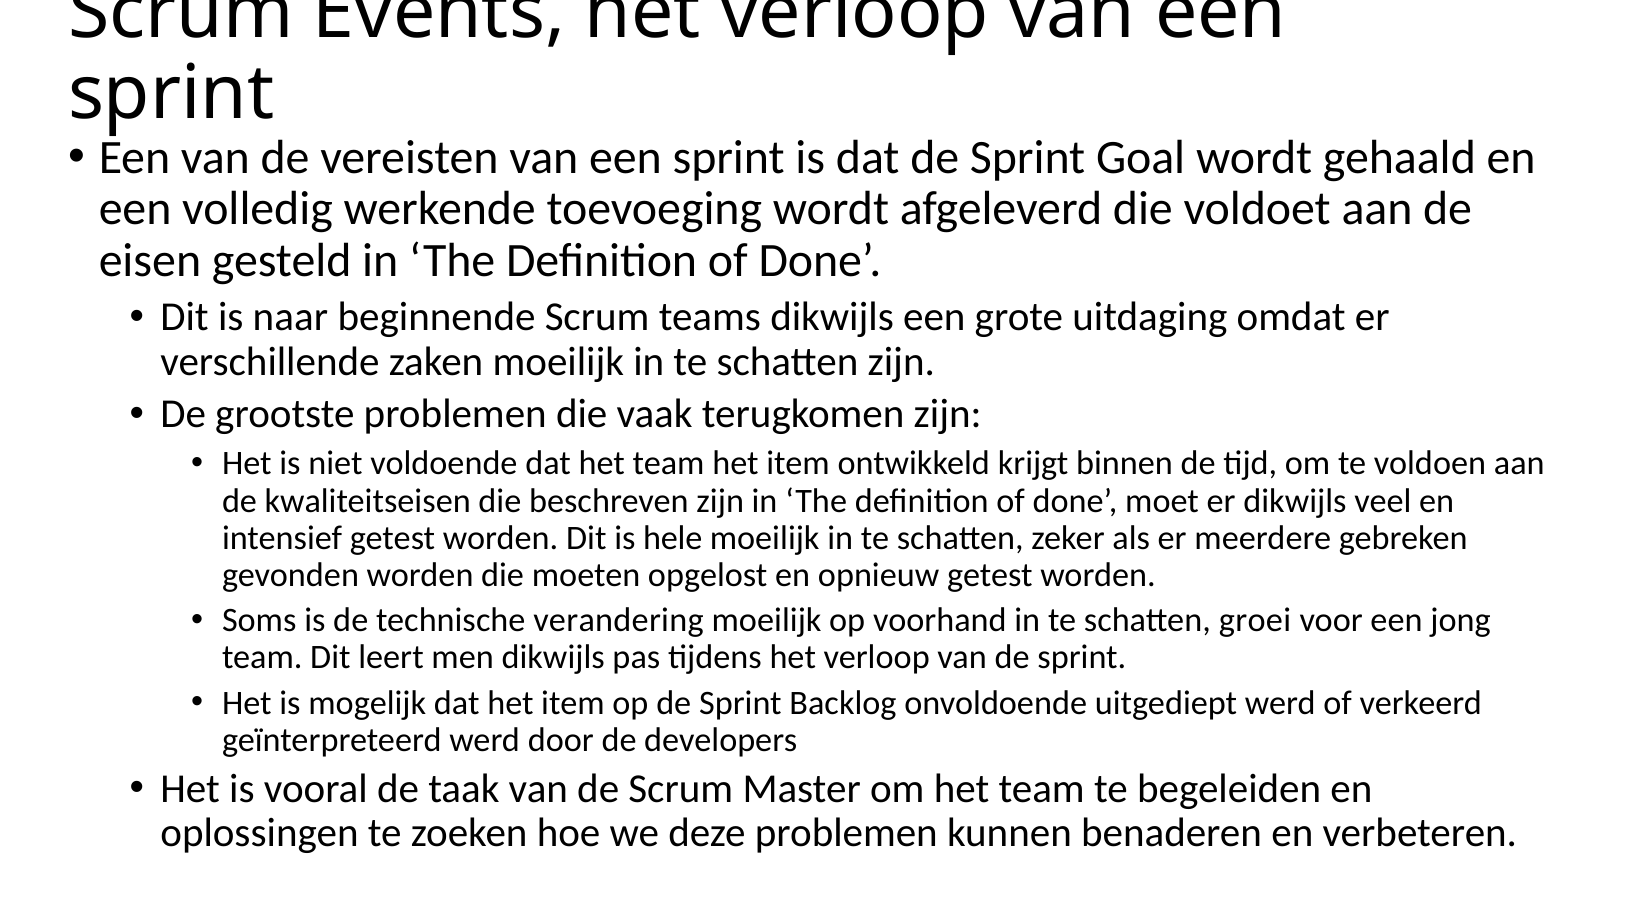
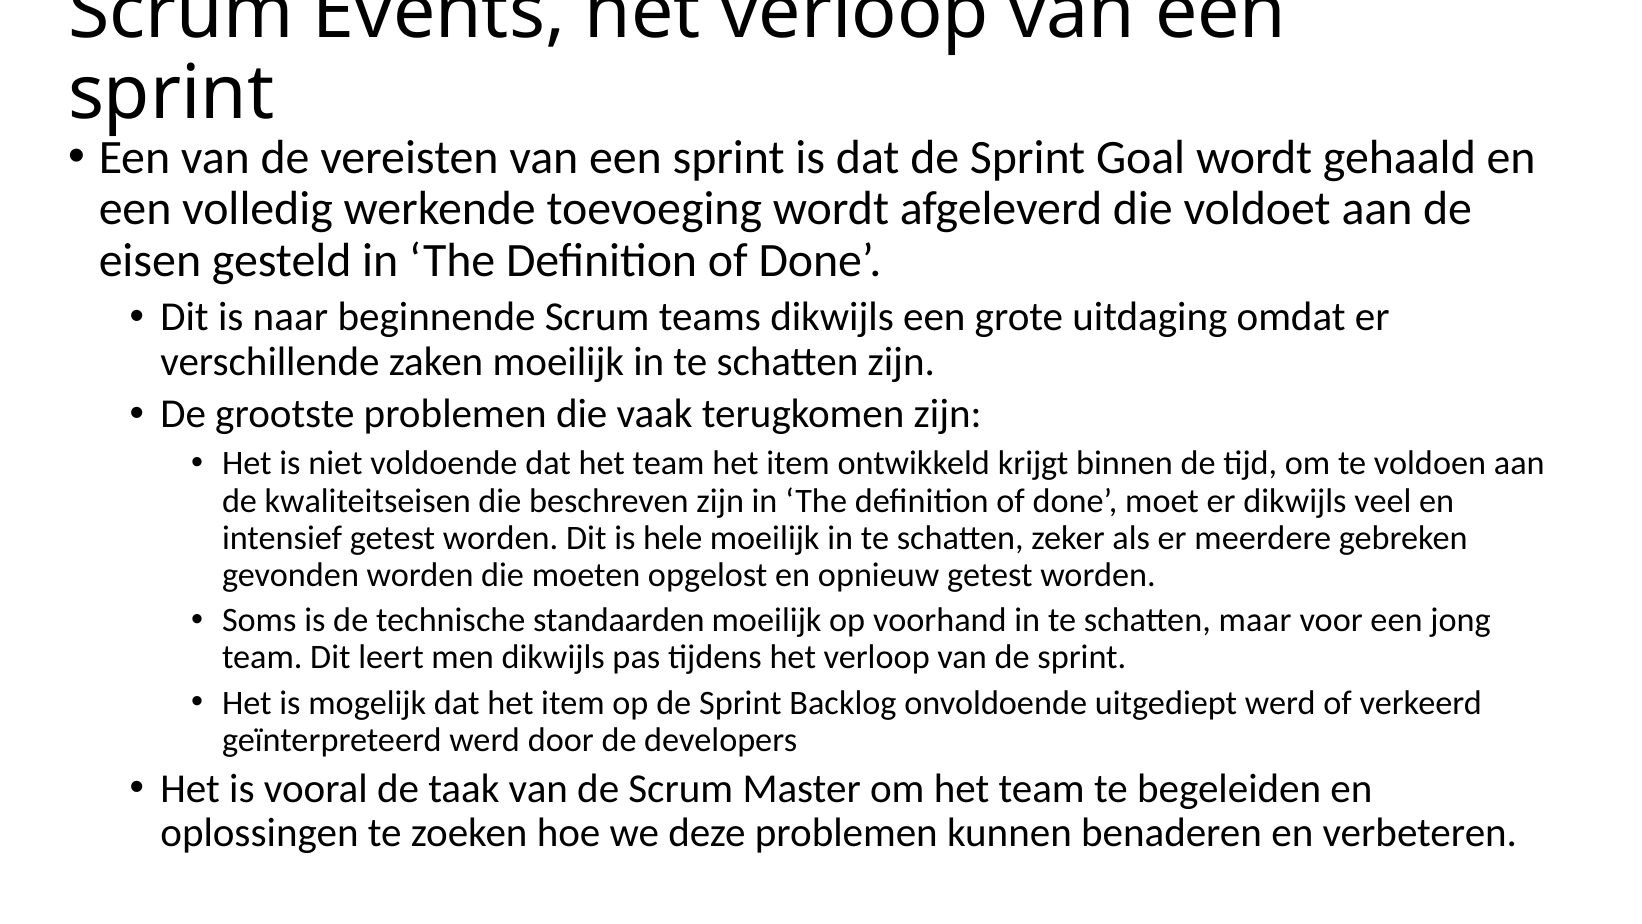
verandering: verandering -> standaarden (619, 620)
groei: groei -> maar (1255, 620)
